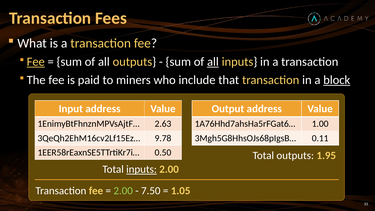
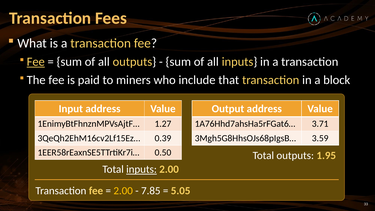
all underline: present -> none (213, 62)
block underline: present -> none (337, 80)
2.63: 2.63 -> 1.27 (163, 124)
1.00: 1.00 -> 3.71 (320, 124)
9.78: 9.78 -> 0.39 (163, 138)
0.11: 0.11 -> 3.59 (320, 138)
2.00 colour: light green -> yellow (123, 191)
7.50: 7.50 -> 7.85 (151, 191)
1.05: 1.05 -> 5.05 (181, 191)
